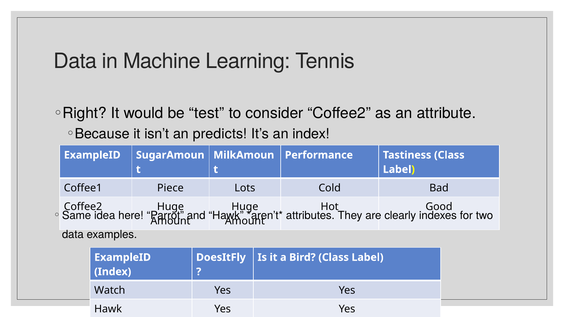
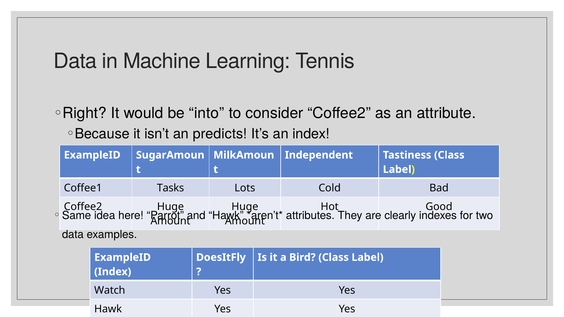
test: test -> into (207, 113)
Performance: Performance -> Independent (319, 155)
Piece: Piece -> Tasks (171, 188)
